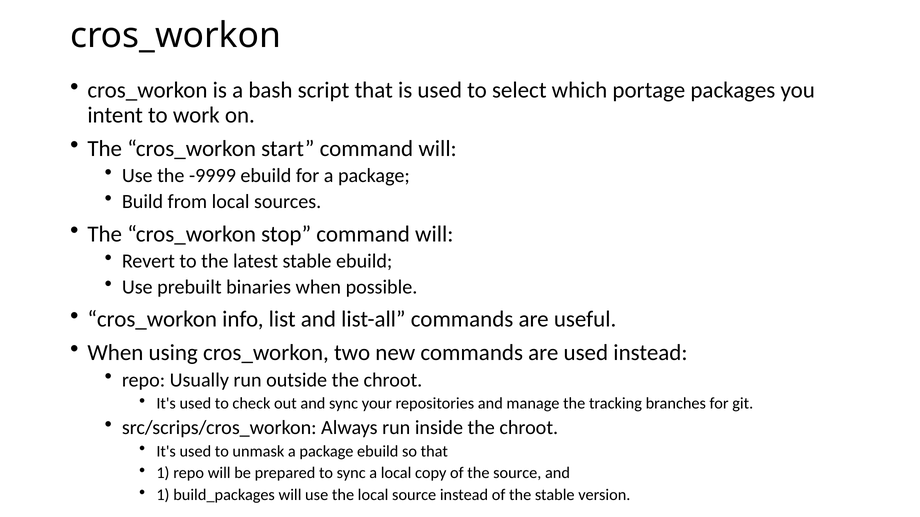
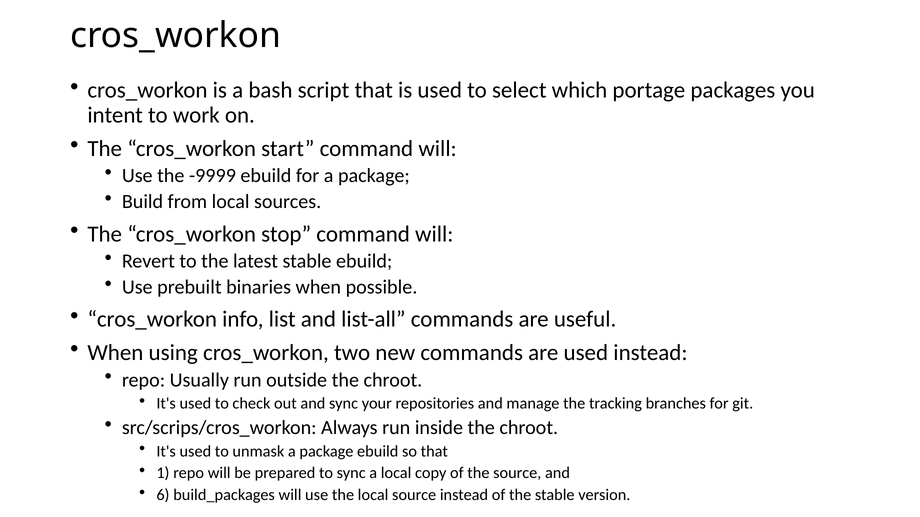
1: 1 -> 6 (163, 495)
